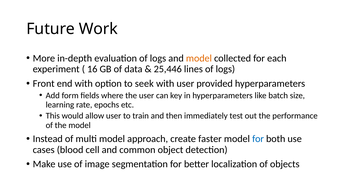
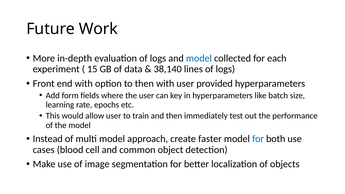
model colour: orange -> blue (199, 58)
16: 16 -> 15 (92, 69)
25,446: 25,446 -> 38,140 (168, 69)
to seek: seek -> then (144, 84)
